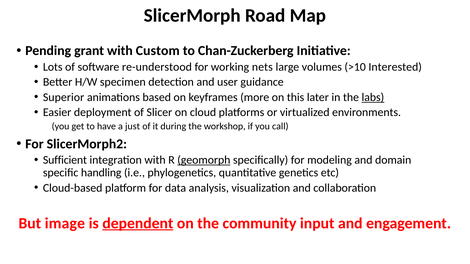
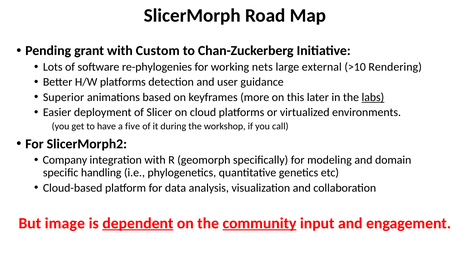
re-understood: re-understood -> re-phylogenies (157, 67)
volumes: volumes -> external (322, 67)
Interested: Interested -> Rendering (395, 67)
H/W specimen: specimen -> platforms (123, 82)
just: just -> five (133, 127)
Sufficient: Sufficient -> Company (65, 160)
geomorph underline: present -> none (204, 160)
community underline: none -> present (259, 224)
